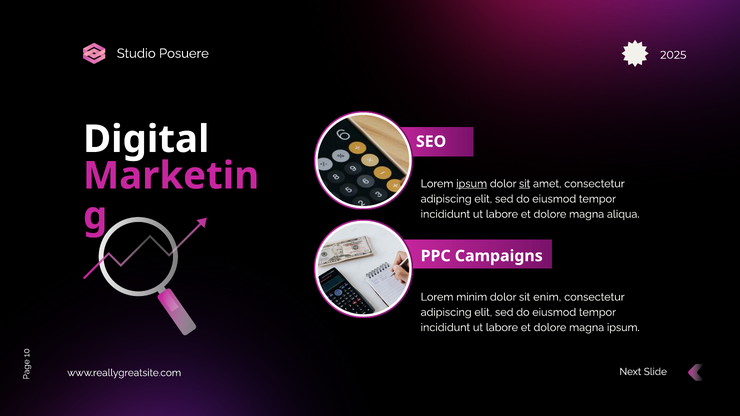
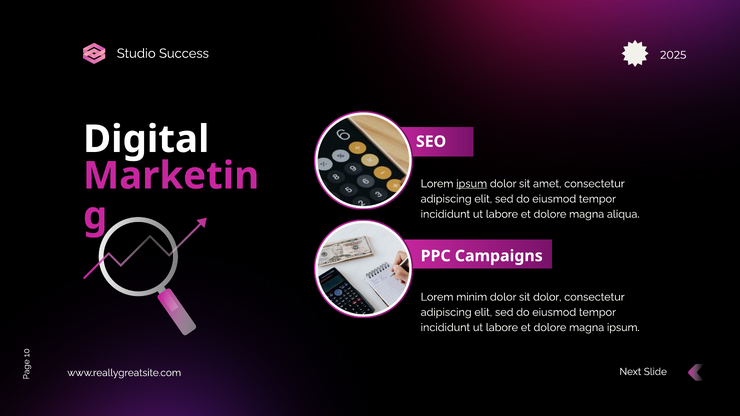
Posuere: Posuere -> Success (184, 53)
sit underline: present -> none (525, 184)
sit enim: enim -> dolor (547, 297)
